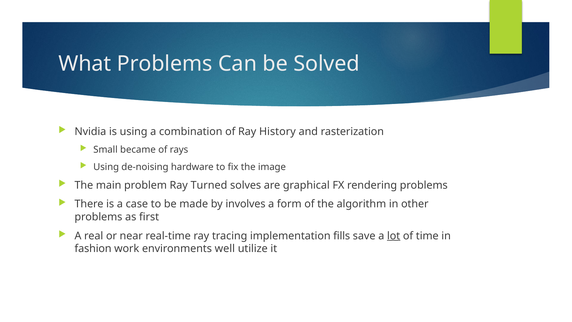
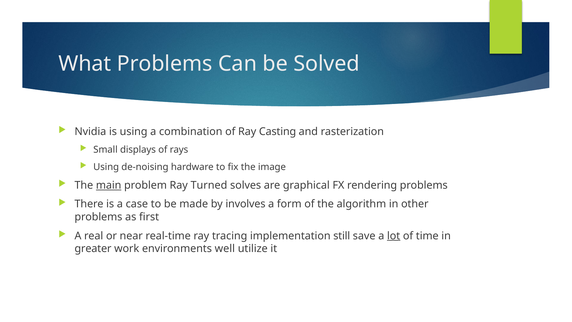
History: History -> Casting (278, 131)
became: became -> displays (138, 150)
main underline: none -> present (109, 185)
fills: fills -> still (342, 236)
fashion: fashion -> greater (93, 249)
